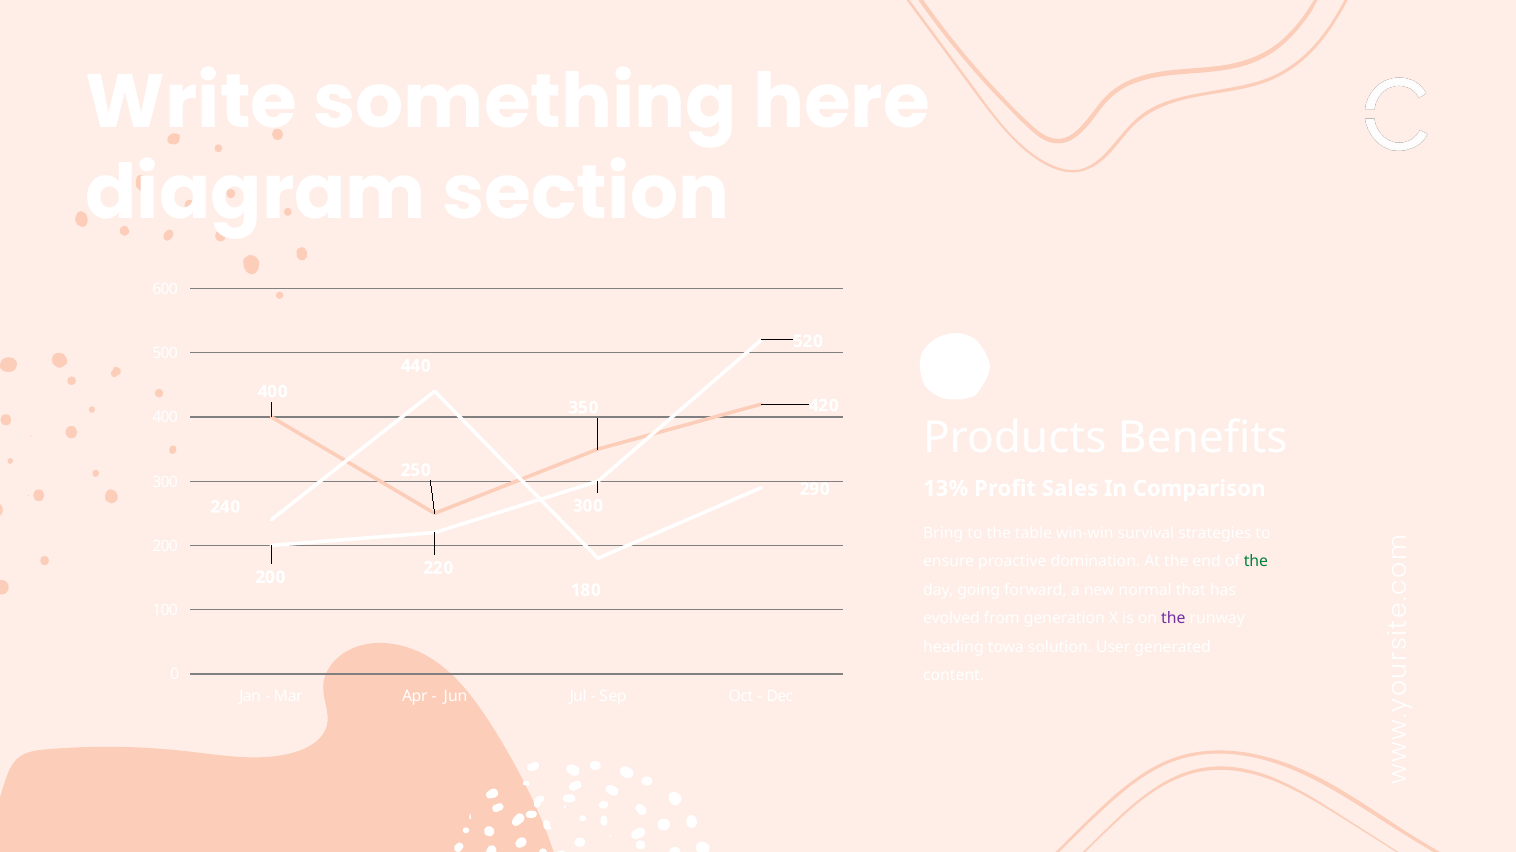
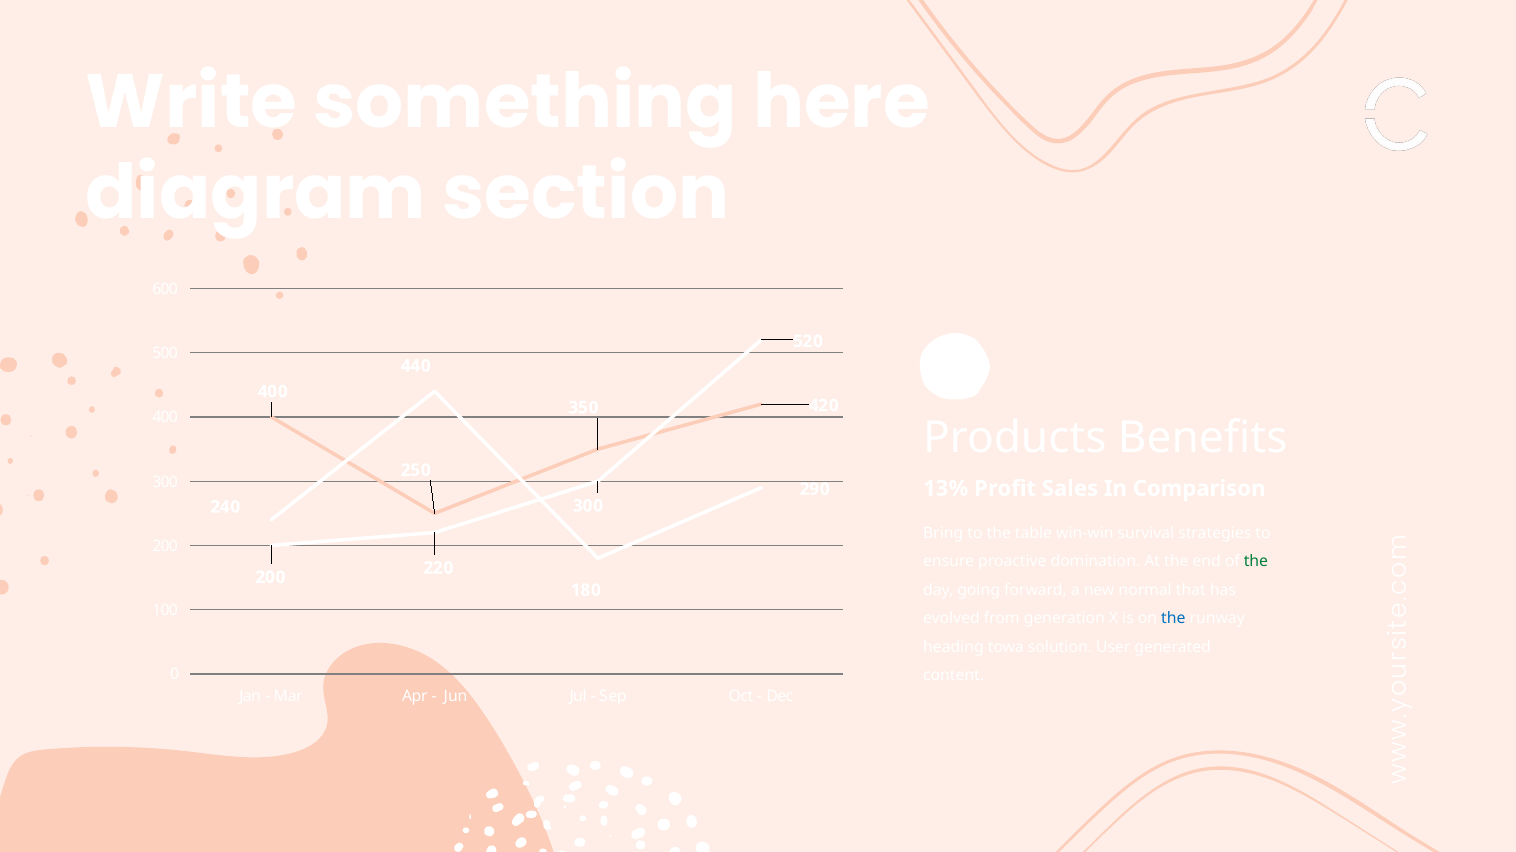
the colour: purple -> blue (1173, 619)
